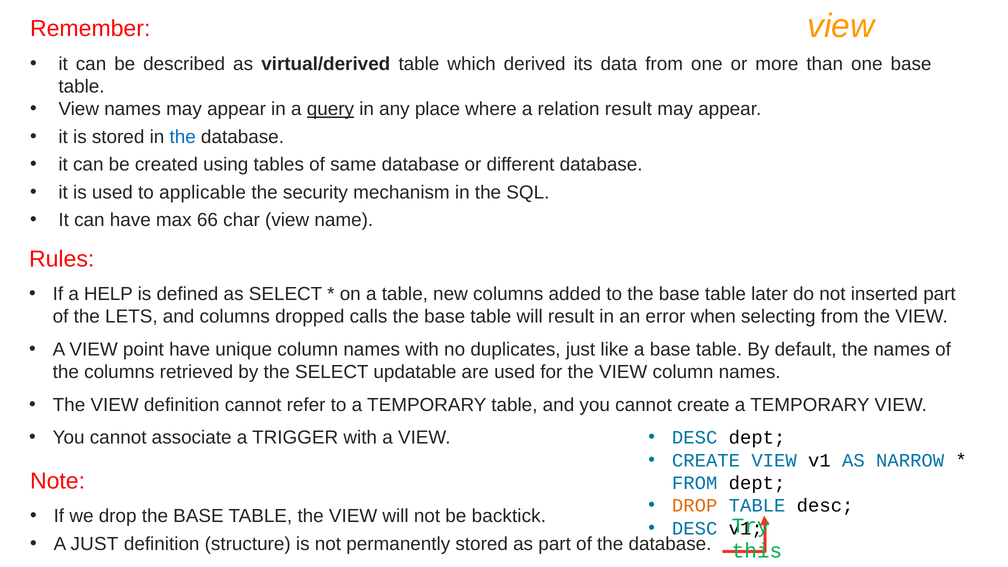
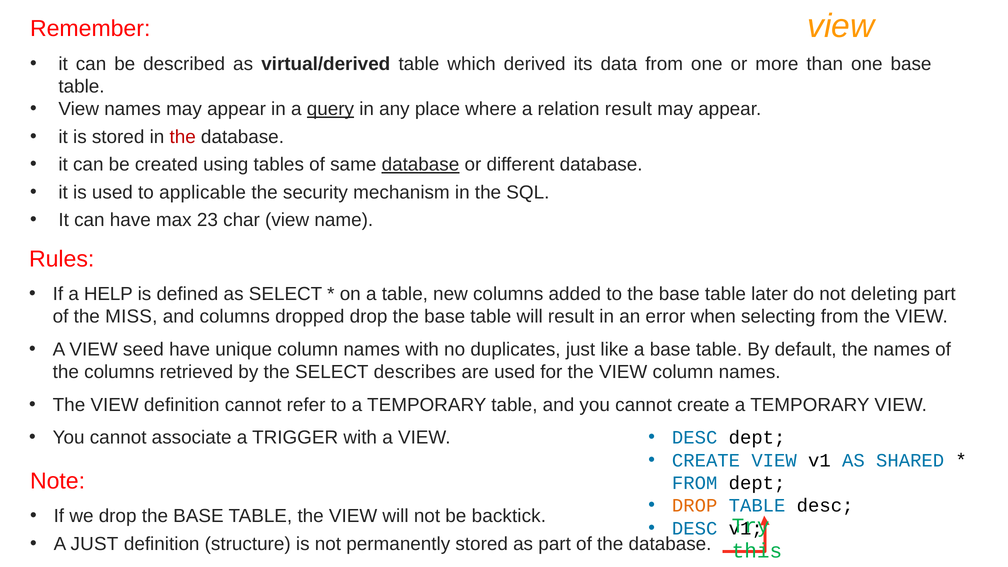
the colour: blue -> red (183, 137)
database underline: none -> present (420, 165)
66: 66 -> 23 (207, 220)
inserted: inserted -> deleting (884, 294)
LETS: LETS -> MISS (131, 317)
dropped calls: calls -> drop (369, 317)
point: point -> seed (143, 349)
updatable: updatable -> describes (415, 372)
NARROW: NARROW -> SHARED (910, 460)
